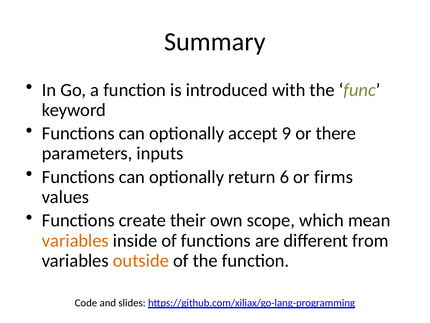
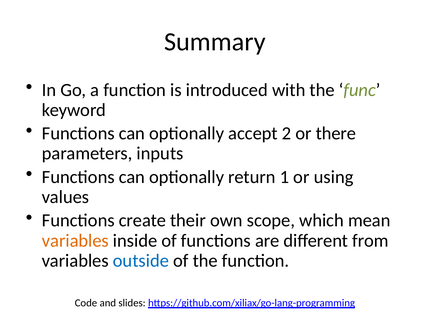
9: 9 -> 2 (287, 133)
6: 6 -> 1 (284, 177)
firms: firms -> using (334, 177)
outside colour: orange -> blue (141, 260)
